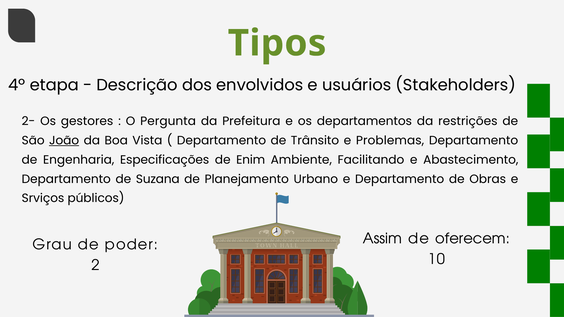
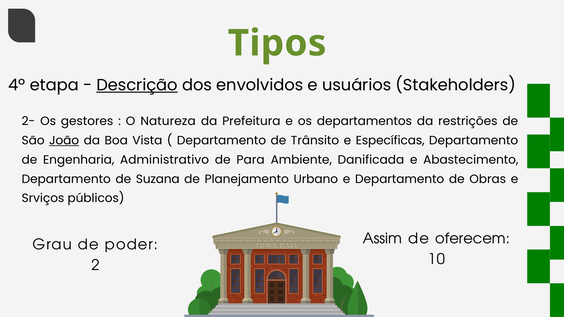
Descrição underline: none -> present (137, 85)
Pergunta: Pergunta -> Natureza (168, 121)
Problemas: Problemas -> Específicas (390, 141)
Especificações: Especificações -> Administrativo (165, 160)
Enim: Enim -> Para (251, 160)
Facilitando: Facilitando -> Danificada (371, 160)
